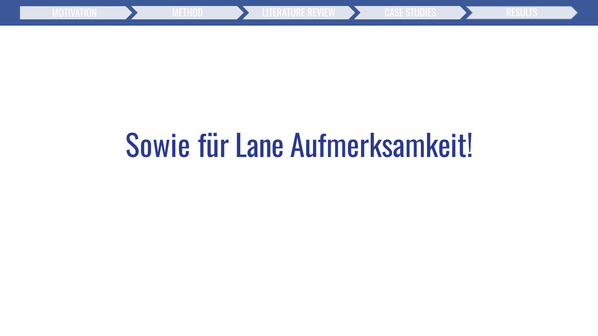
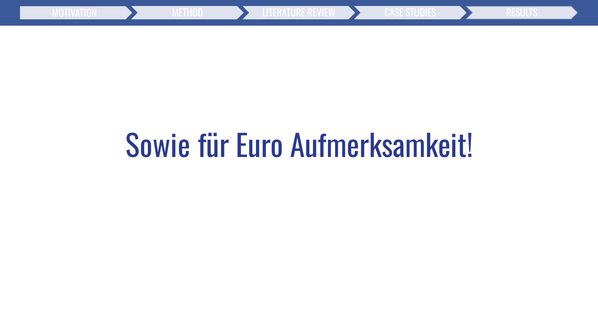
Lane: Lane -> Euro (260, 148)
